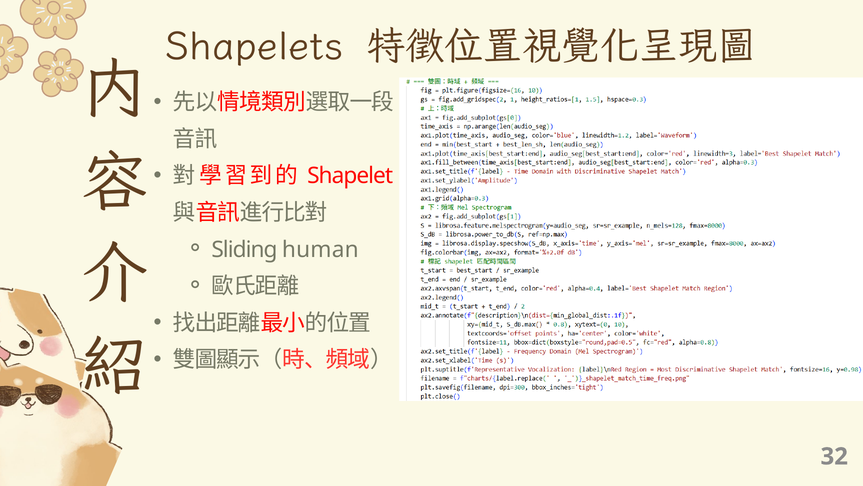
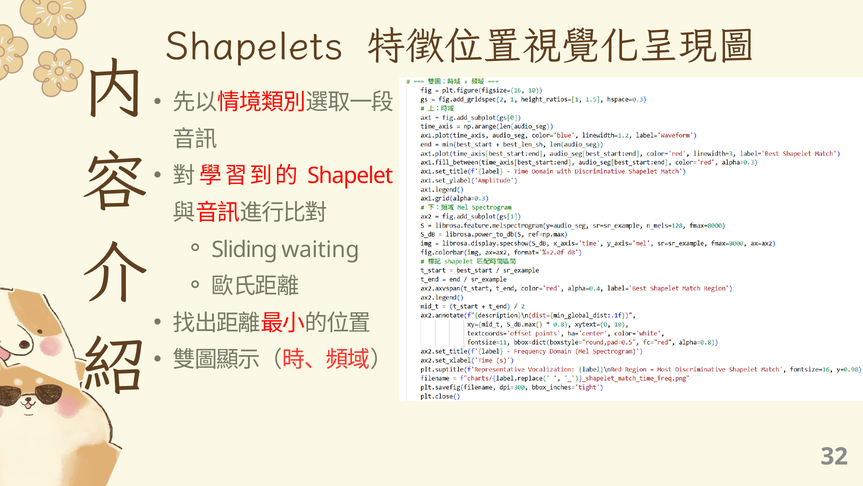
human: human -> waiting (320, 249)
